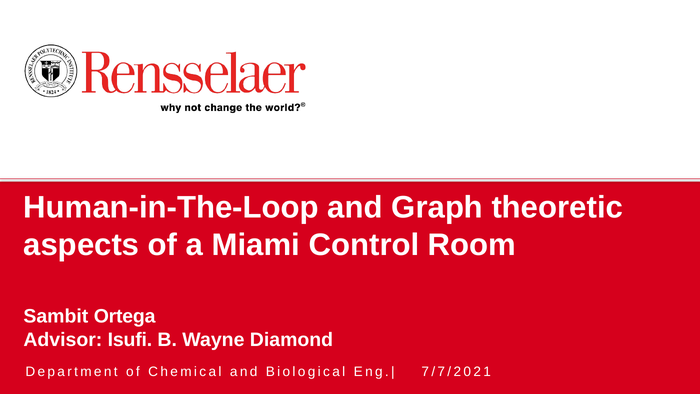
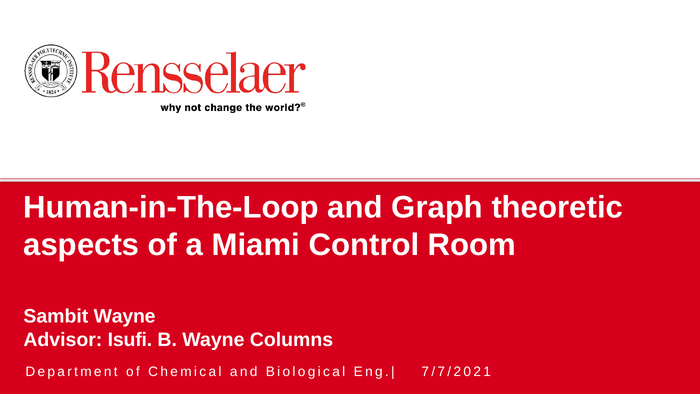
Sambit Ortega: Ortega -> Wayne (125, 316)
Diamond: Diamond -> Columns (291, 340)
